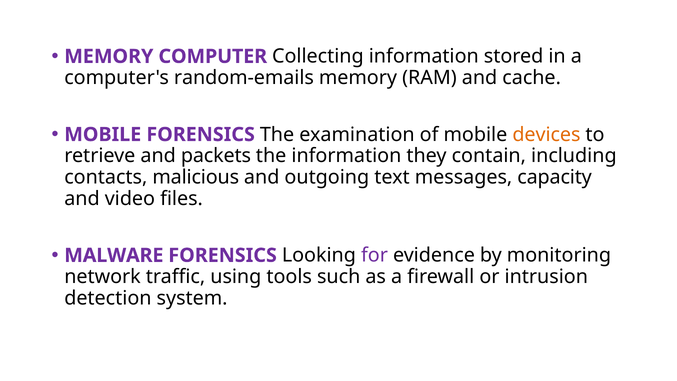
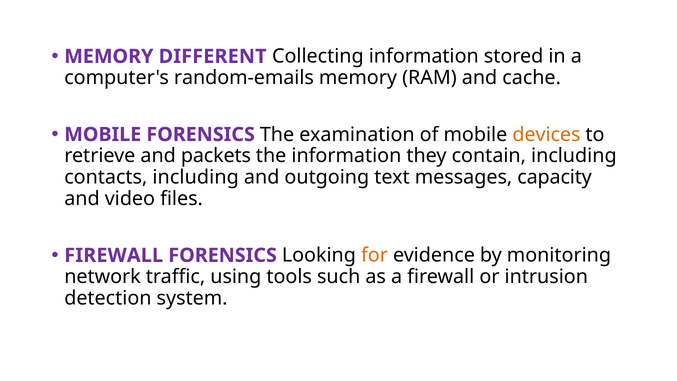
COMPUTER: COMPUTER -> DIFFERENT (213, 56)
contacts malicious: malicious -> including (196, 177)
MALWARE: MALWARE -> FIREWALL (114, 255)
for colour: purple -> orange (374, 255)
